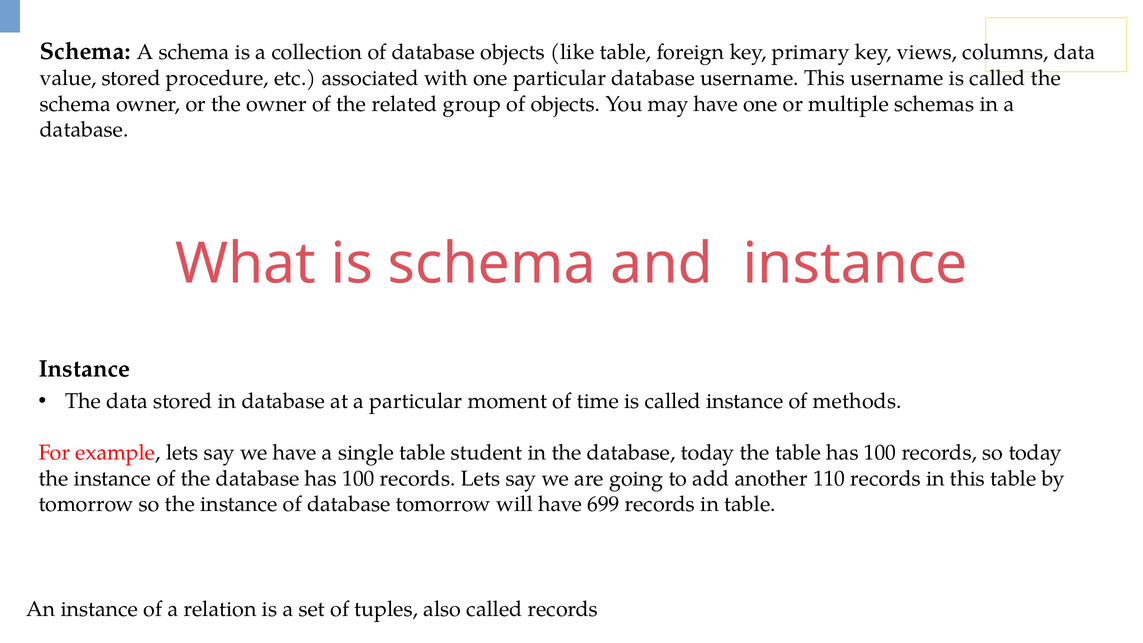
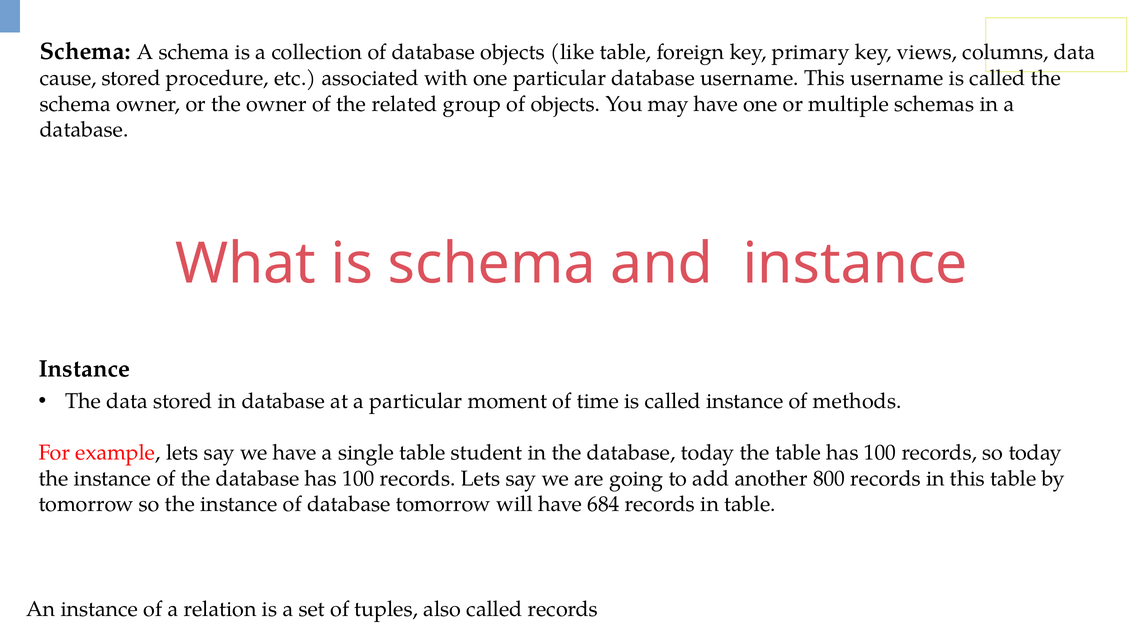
value: value -> cause (68, 78)
110: 110 -> 800 (829, 478)
699: 699 -> 684 (603, 504)
